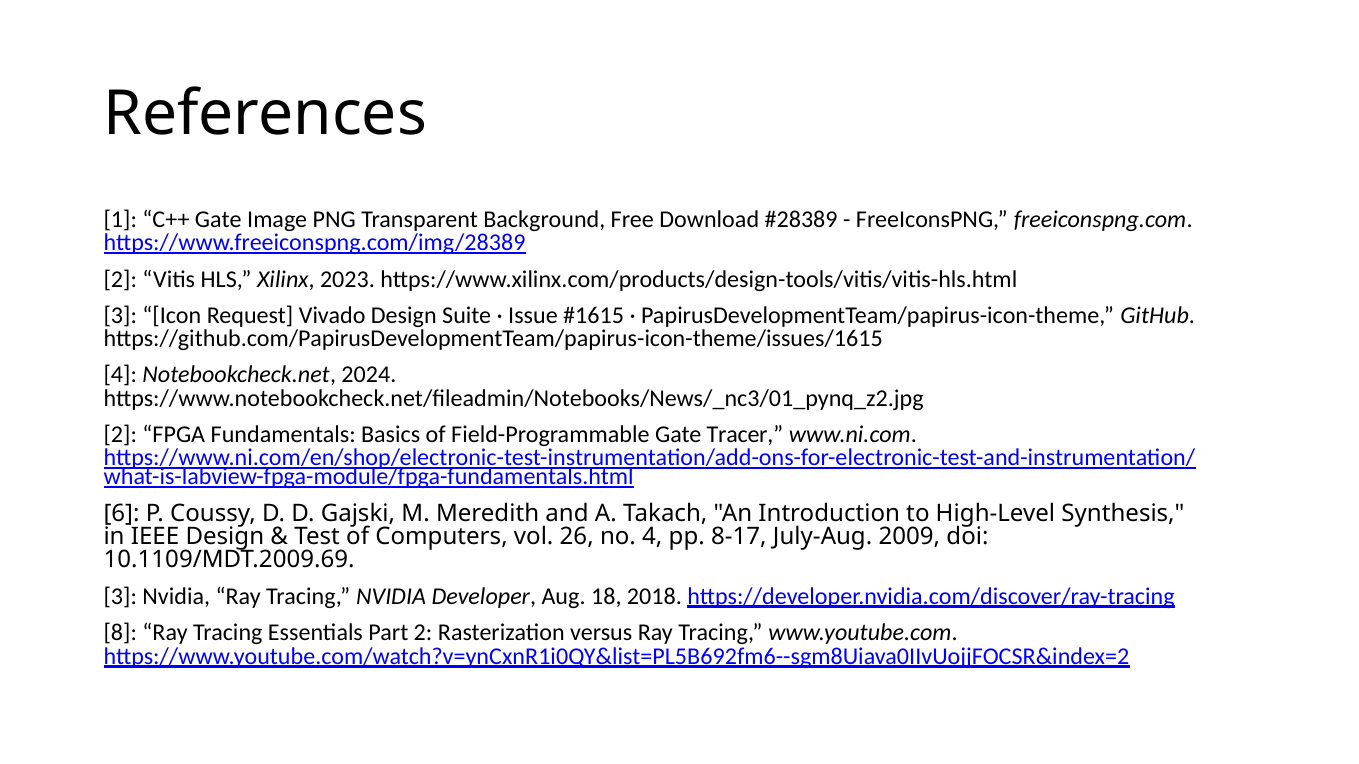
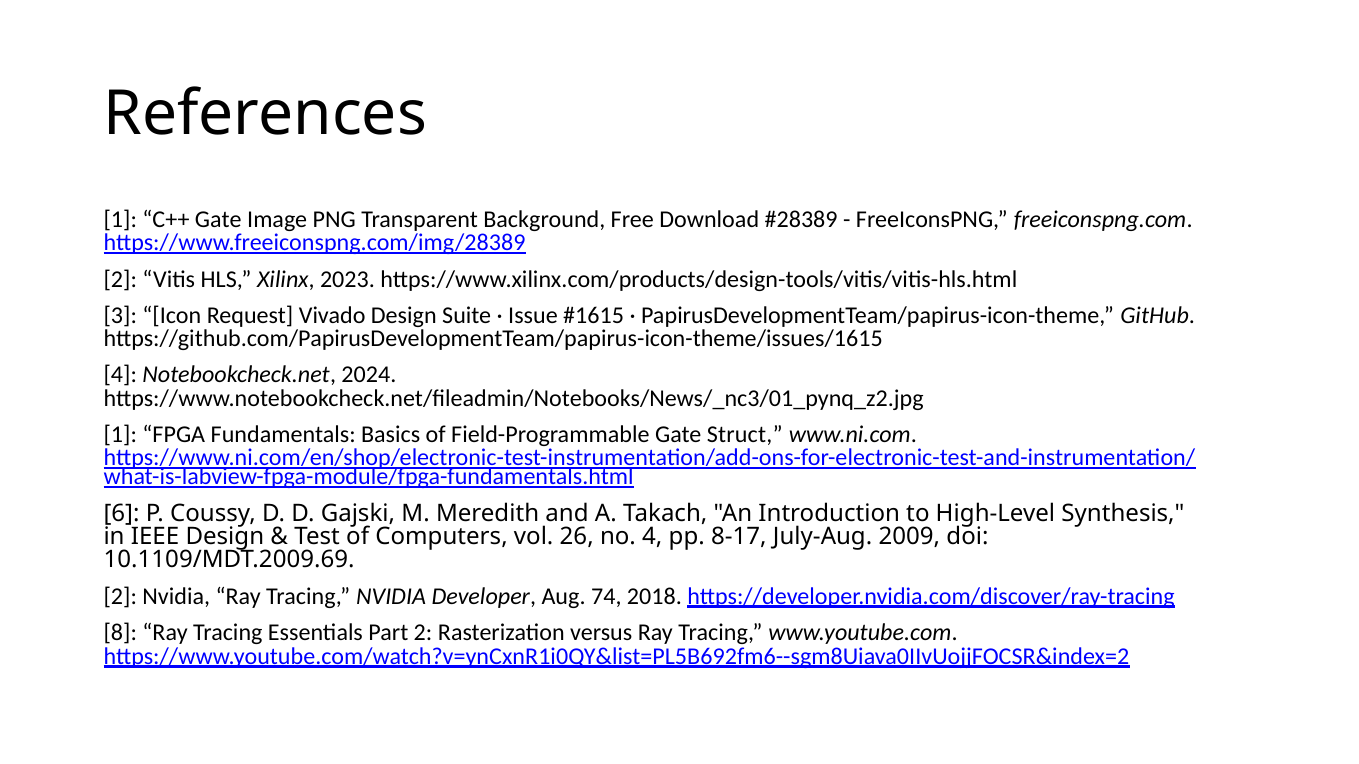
2: 2 -> 1 (120, 434)
Tracer: Tracer -> Struct (745, 434)
3: 3 -> 2 (120, 597)
18: 18 -> 74 (606, 597)
